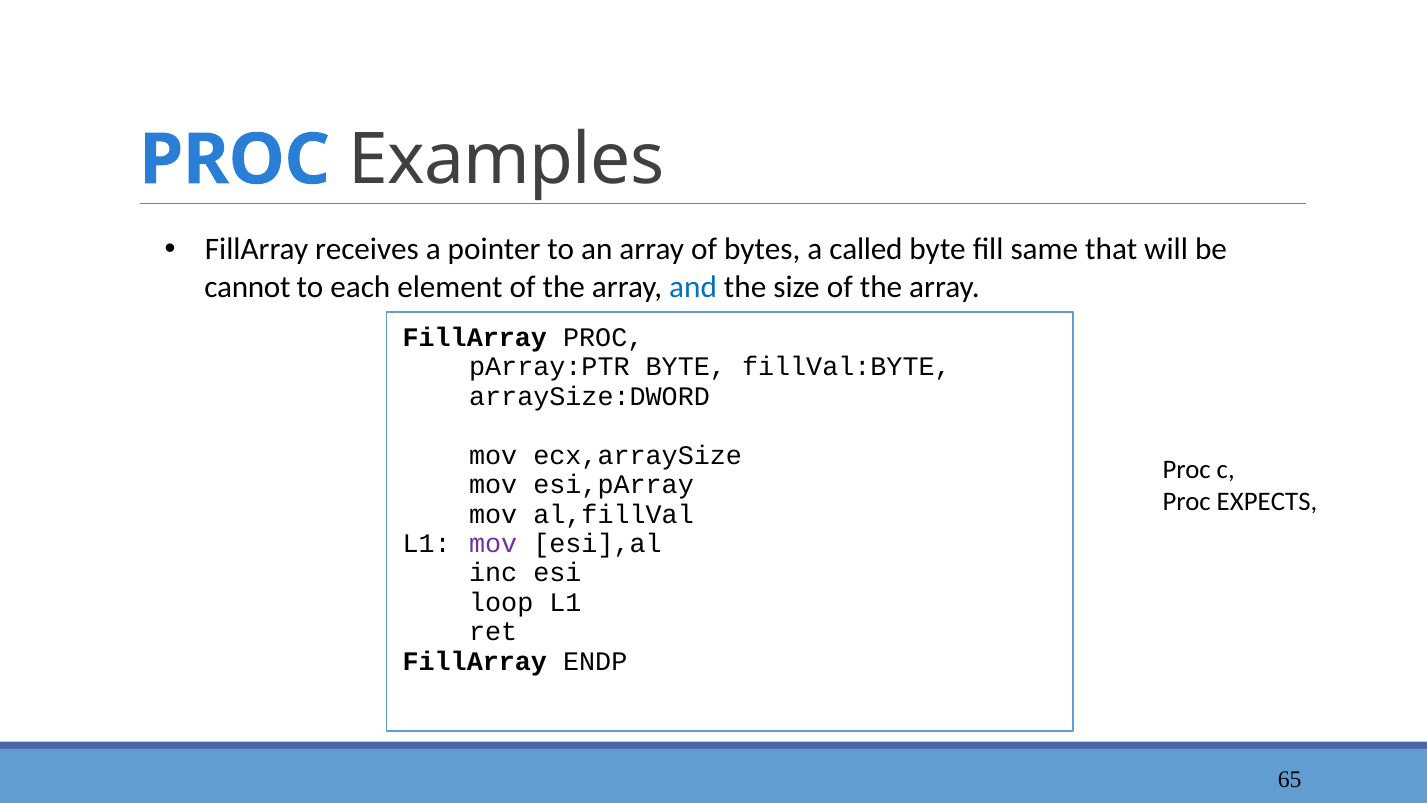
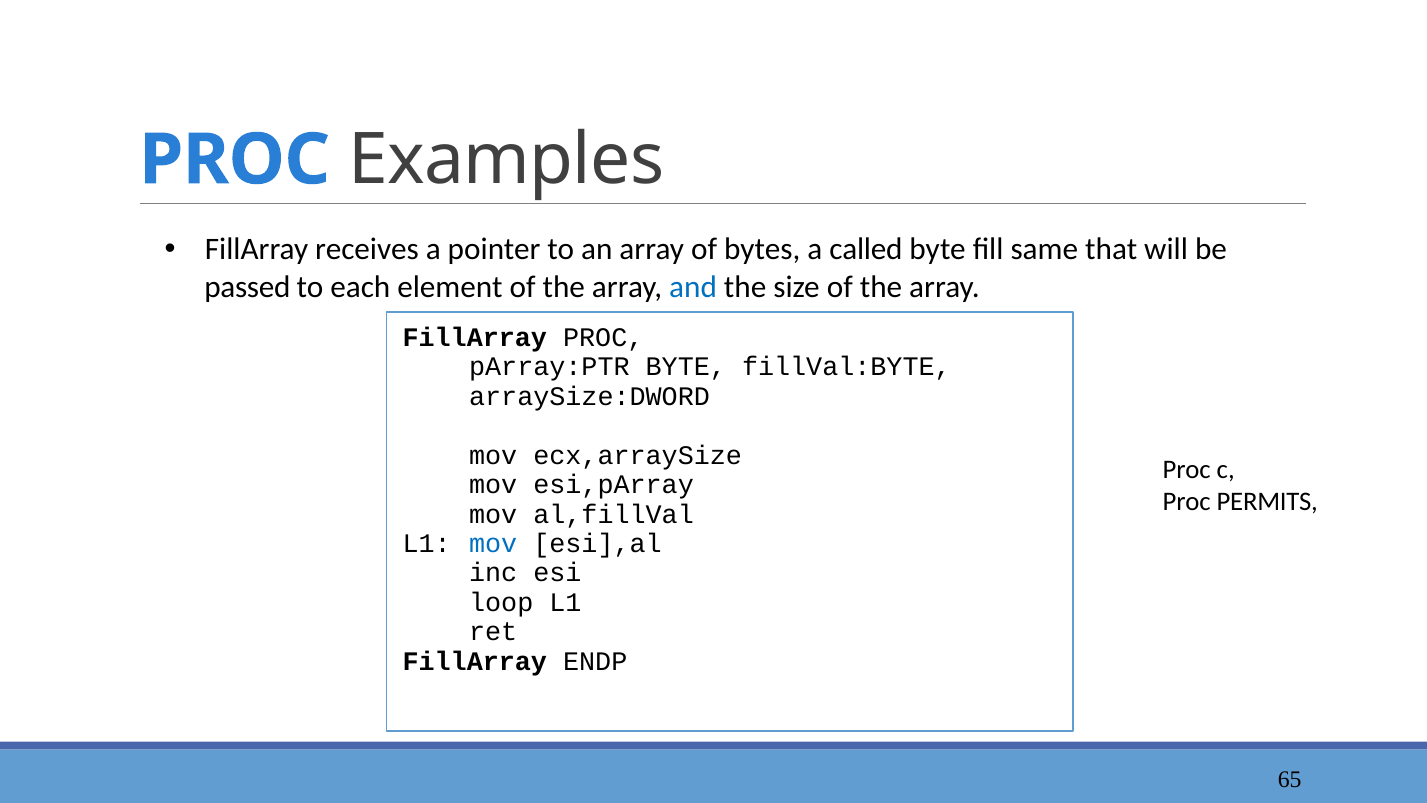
cannot: cannot -> passed (247, 287)
EXPECTS: EXPECTS -> PERMITS (1267, 501)
mov colour: purple -> blue (493, 543)
